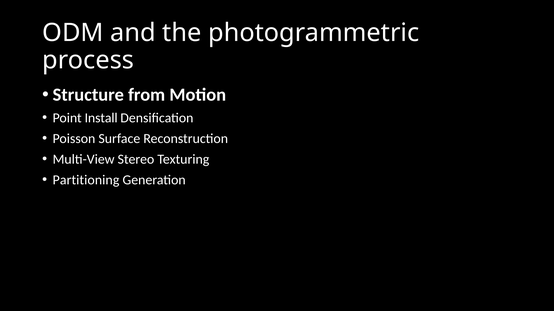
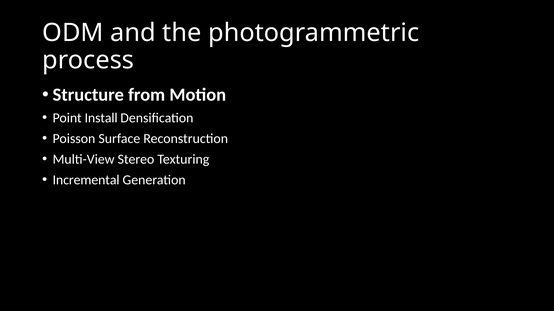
Partitioning: Partitioning -> Incremental (86, 180)
